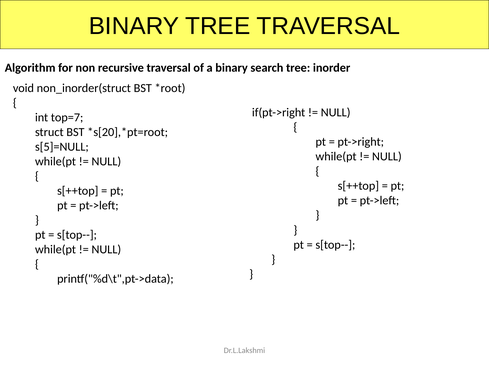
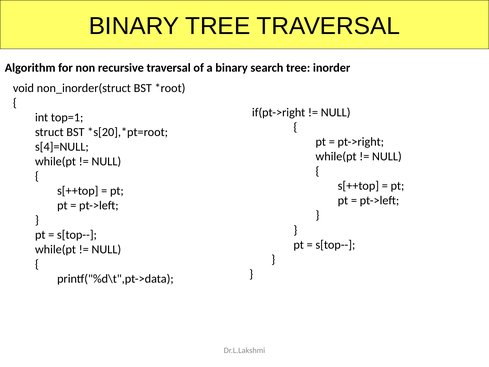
top=7: top=7 -> top=1 (67, 117)
s[5]=NULL: s[5]=NULL -> s[4]=NULL (62, 147)
